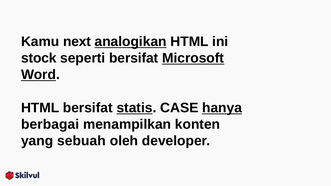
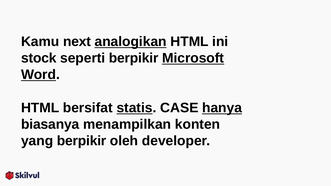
seperti bersifat: bersifat -> berpikir (134, 58)
berbagai: berbagai -> biasanya (50, 124)
yang sebuah: sebuah -> berpikir (82, 141)
